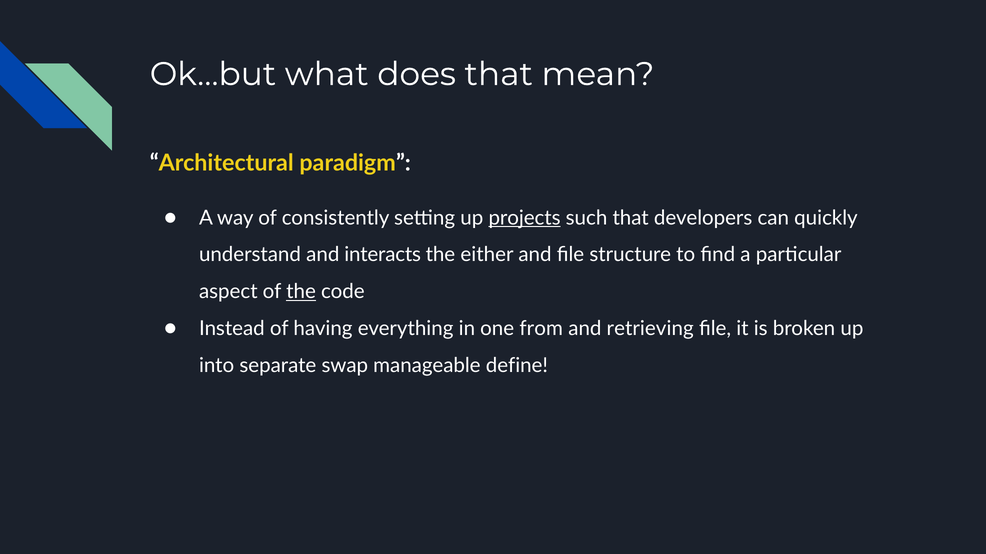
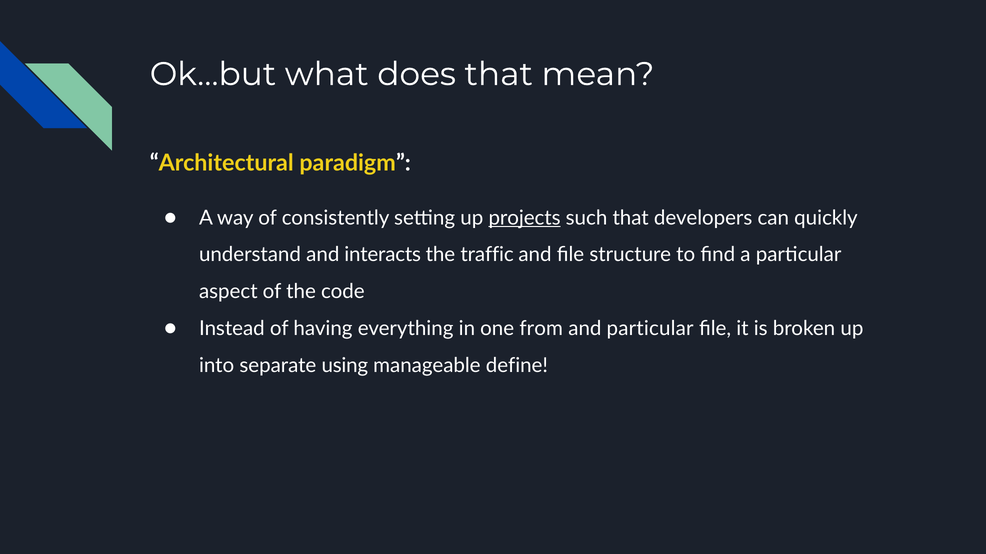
either: either -> traffic (487, 255)
the underline: present -> none (301, 292)
and retrieving: retrieving -> particular (650, 329)
swap: swap -> using (345, 366)
